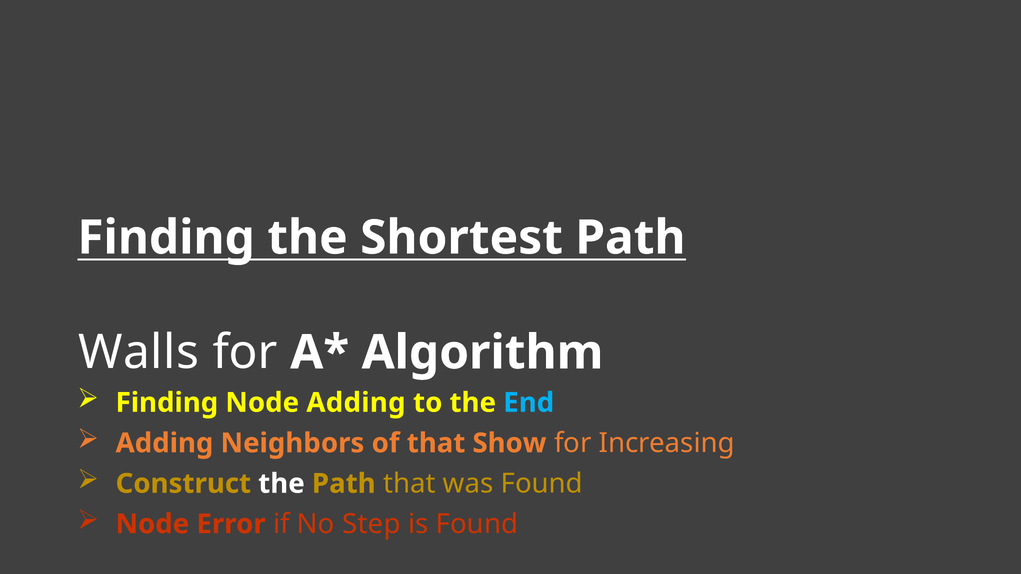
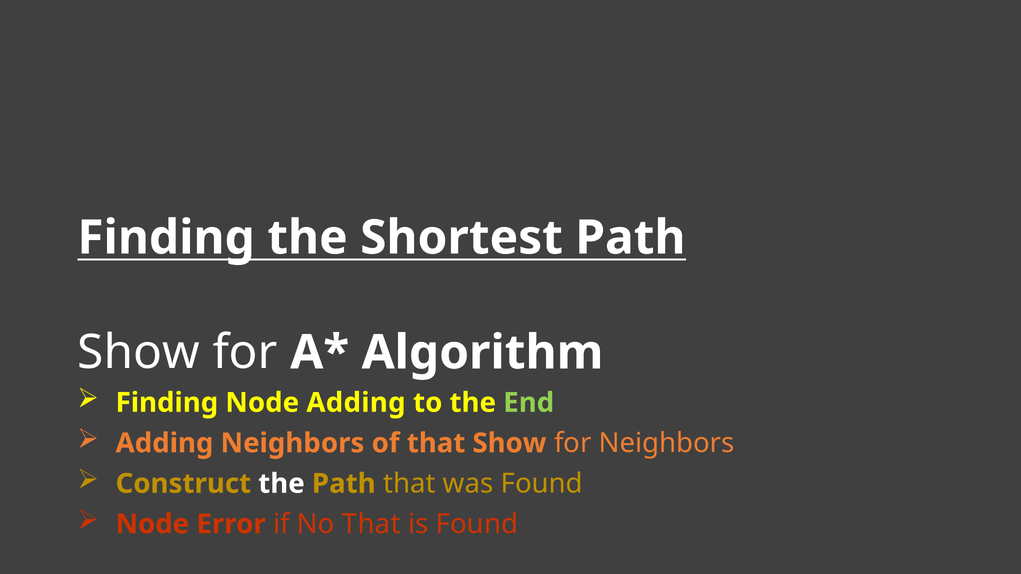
Walls: Walls -> Show (139, 353)
End colour: light blue -> light green (529, 403)
for Increasing: Increasing -> Neighbors (667, 443)
No Step: Step -> That (371, 524)
